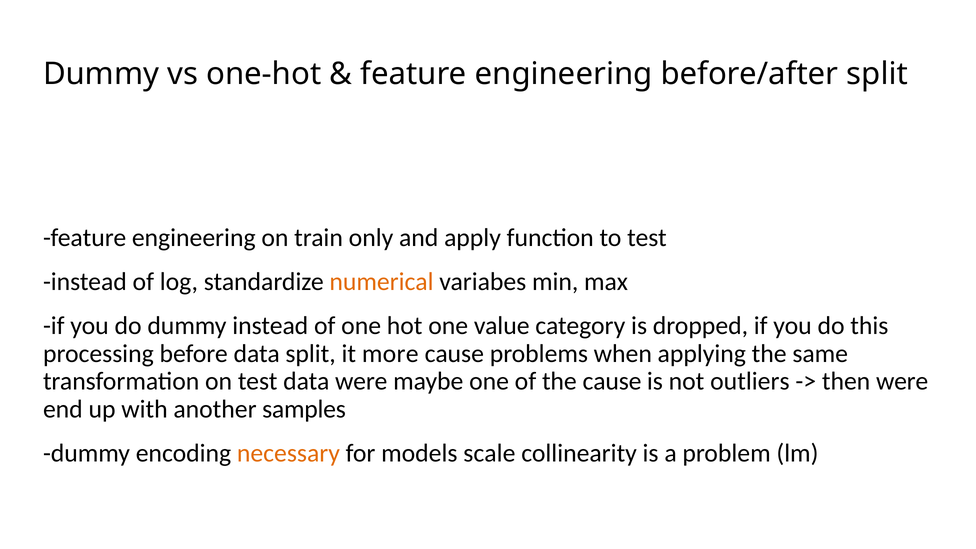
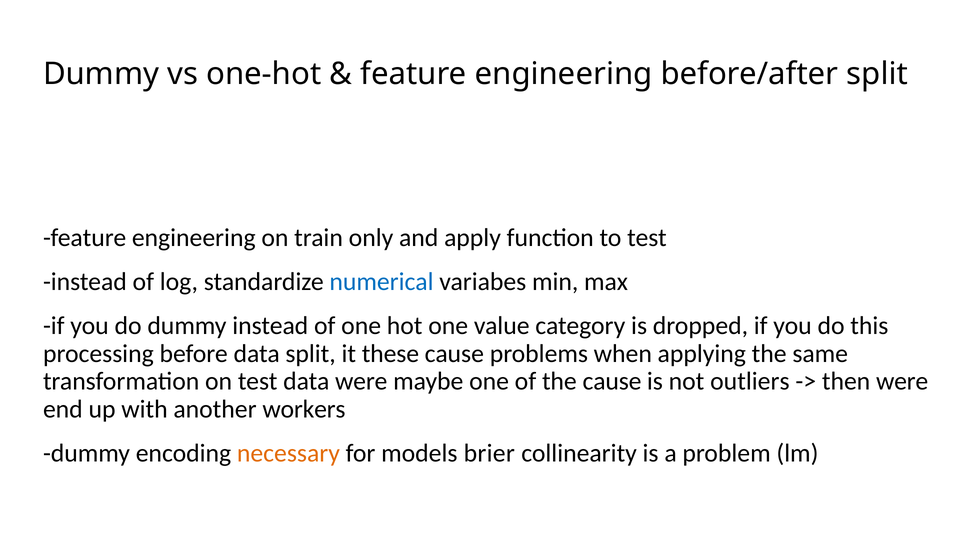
numerical colour: orange -> blue (382, 282)
more: more -> these (390, 354)
samples: samples -> workers (304, 409)
scale: scale -> brier (489, 453)
